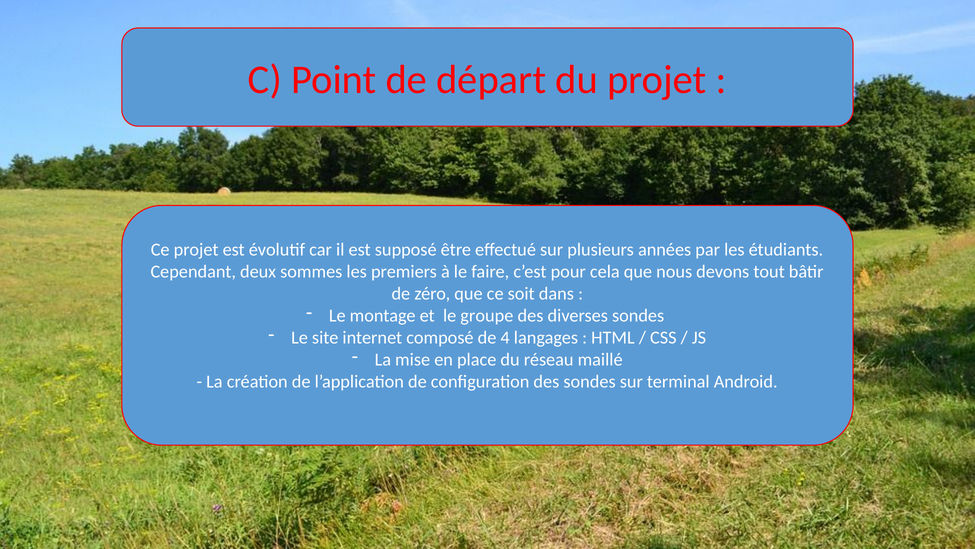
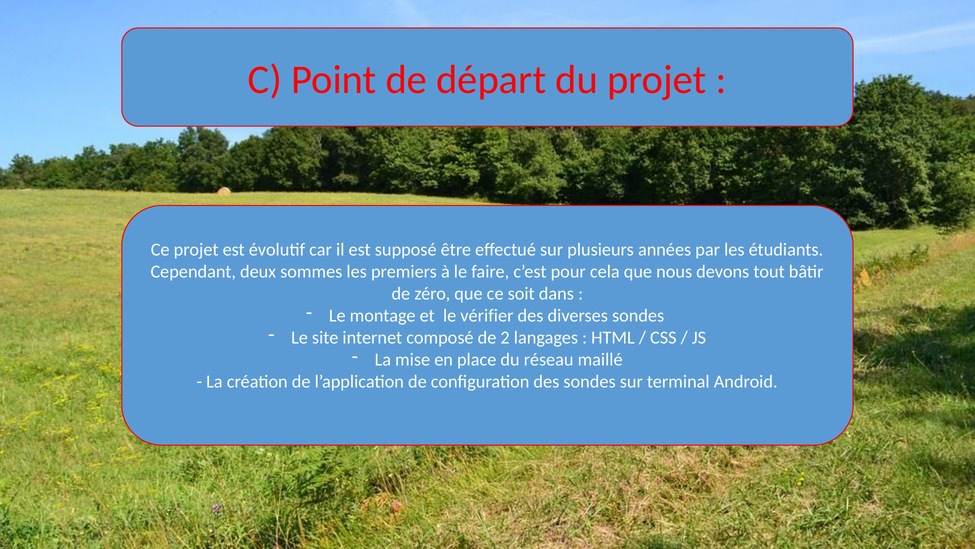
groupe: groupe -> vérifier (487, 315)
4: 4 -> 2 (505, 337)
